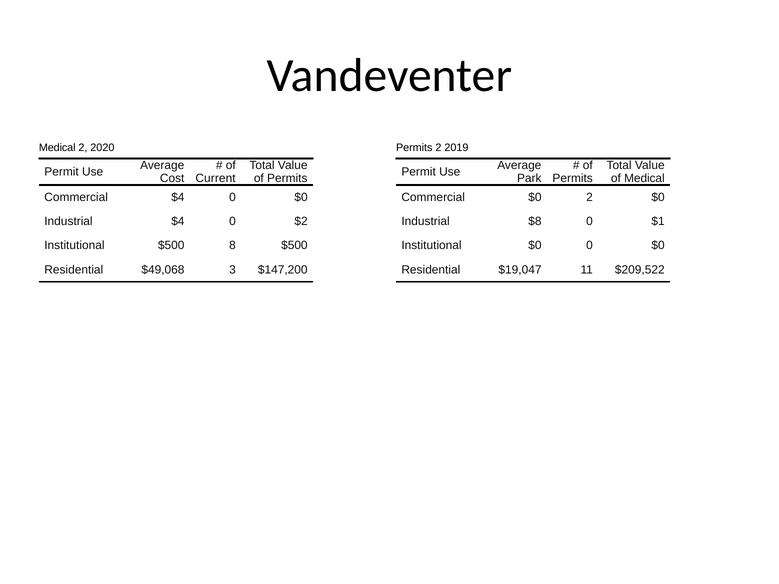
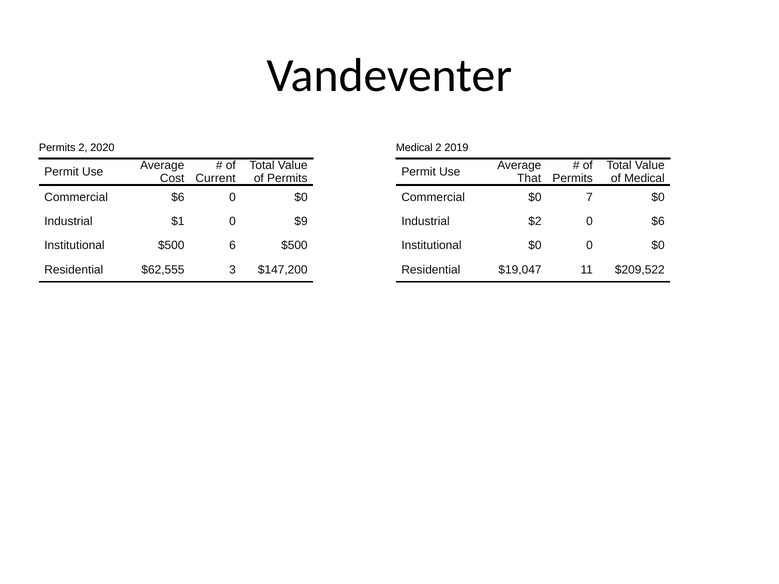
Medical: Medical -> Permits (57, 148)
Permits: Permits -> Medical (414, 148)
Park: Park -> That (529, 179)
Commercial $4: $4 -> $6 (178, 197)
$0 2: 2 -> 7 (590, 197)
Industrial $4: $4 -> $1 (178, 221)
$2: $2 -> $9 (301, 221)
$8: $8 -> $2 (535, 221)
0 $1: $1 -> $6 (658, 221)
8: 8 -> 6 (232, 245)
$49,068: $49,068 -> $62,555 (163, 270)
